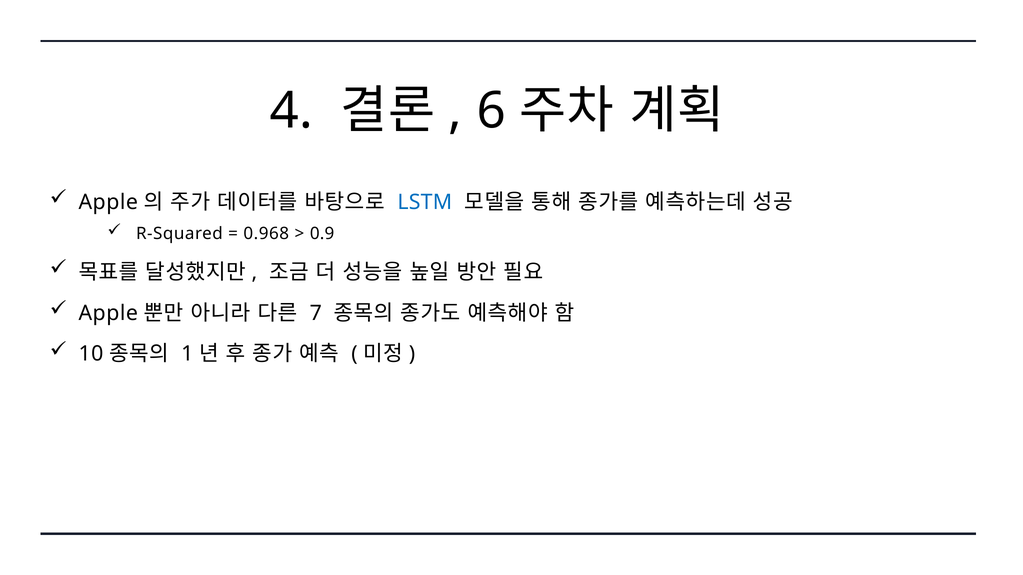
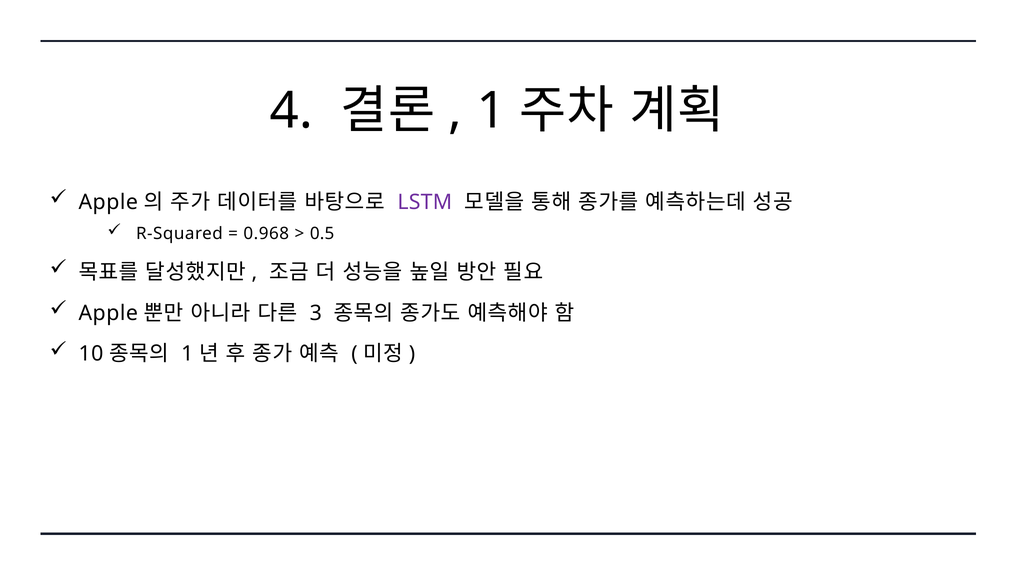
6: 6 -> 1 (491, 111)
LSTM colour: blue -> purple (425, 202)
0.9: 0.9 -> 0.5 (322, 234)
7: 7 -> 3 (316, 313)
